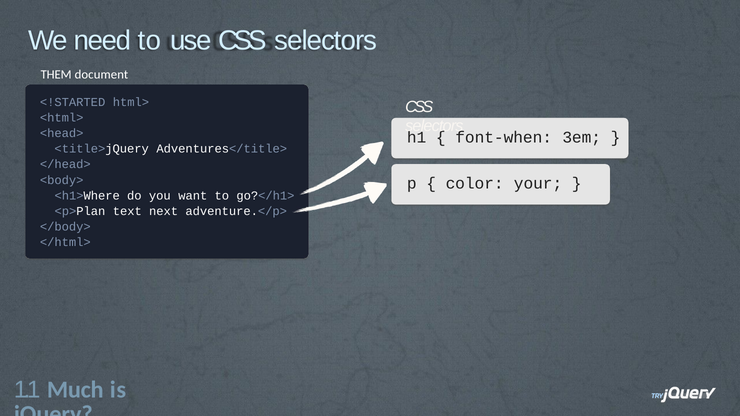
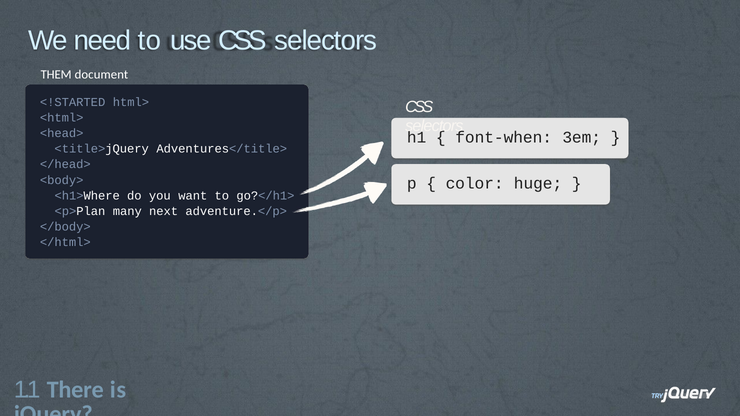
your: your -> huge (538, 184)
text: text -> many (127, 211)
Much: Much -> There (75, 390)
